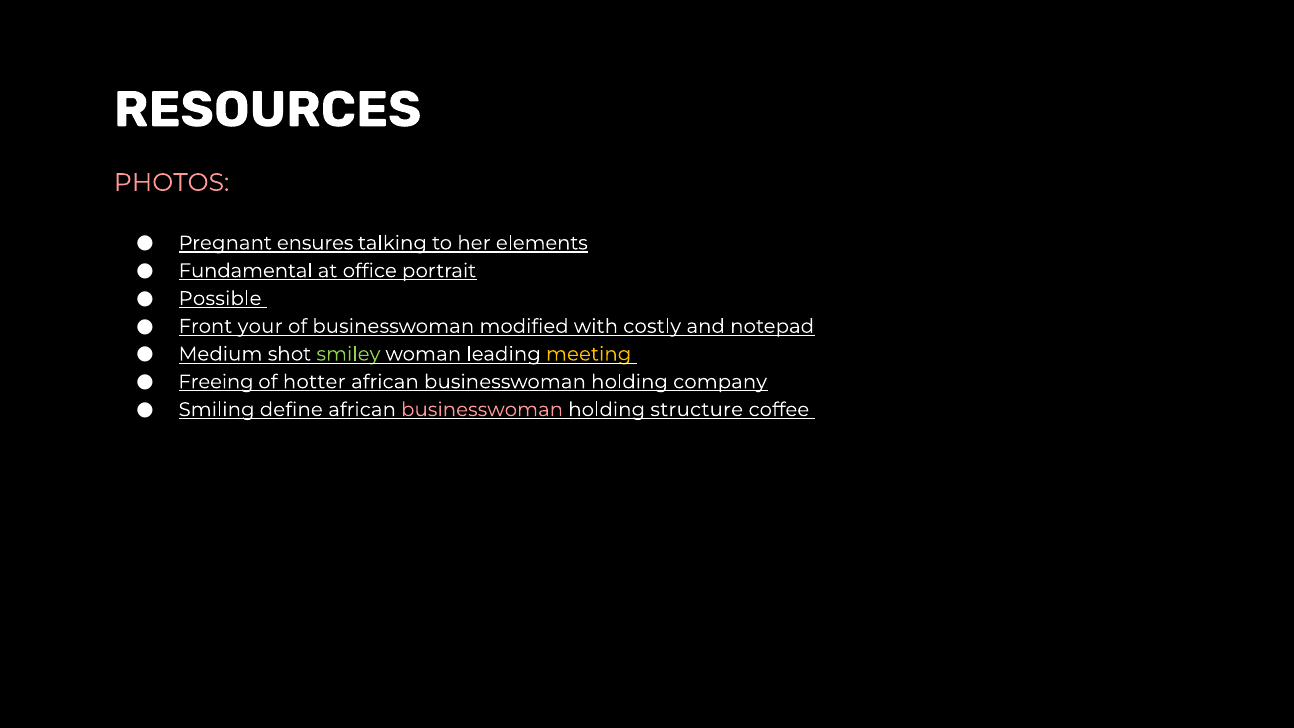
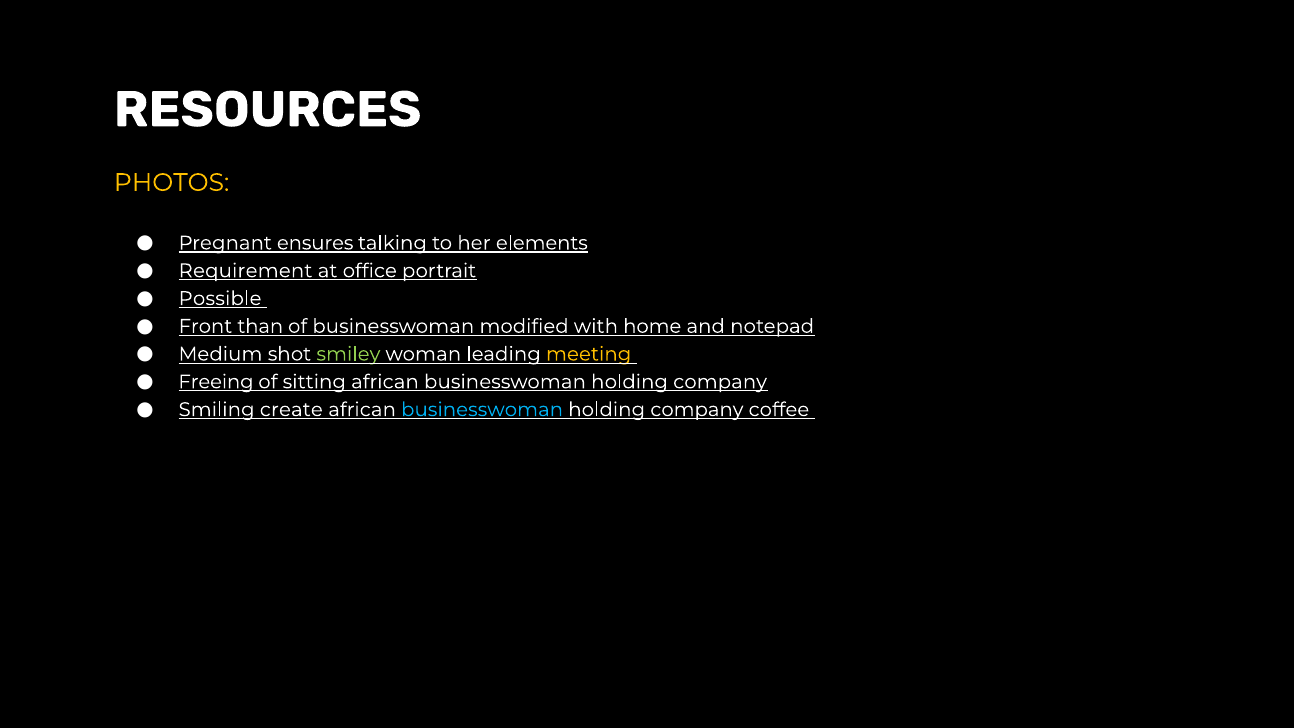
PHOTOS colour: pink -> yellow (172, 183)
Fundamental: Fundamental -> Requirement (245, 271)
your: your -> than (260, 326)
costly: costly -> home (652, 326)
hotter: hotter -> sitting (314, 382)
define: define -> create (291, 410)
businesswoman colour: pink -> light blue (482, 410)
structure: structure -> company (697, 410)
